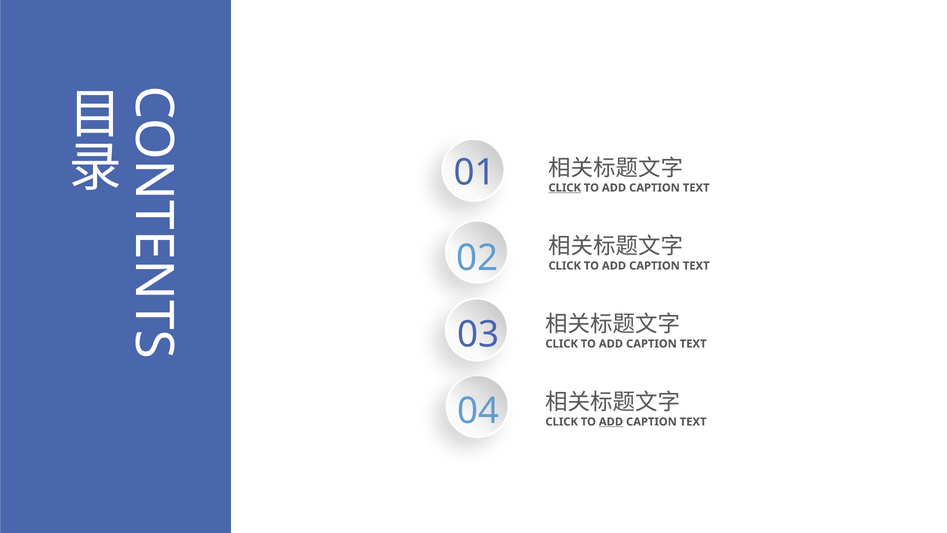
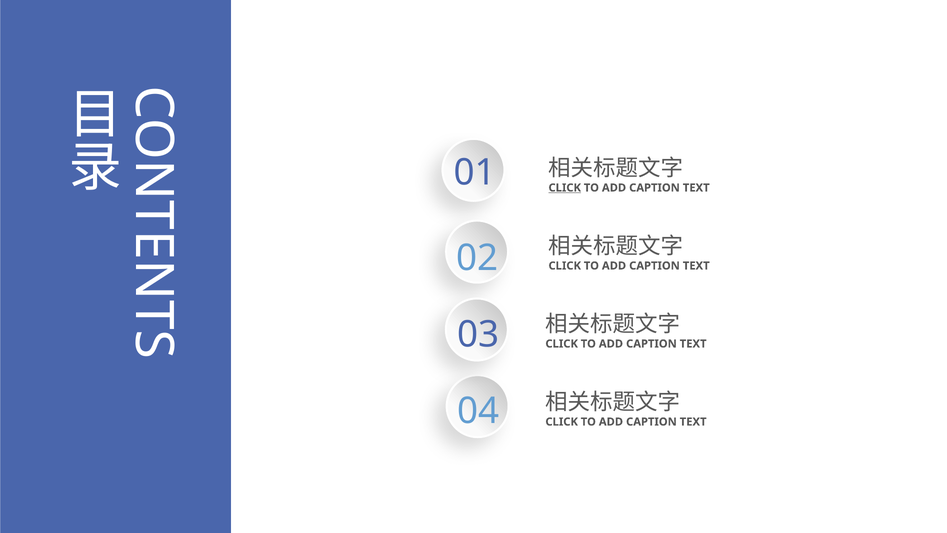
ADD underline: present -> none (611, 422)
